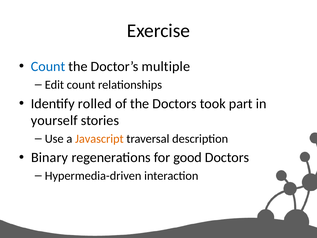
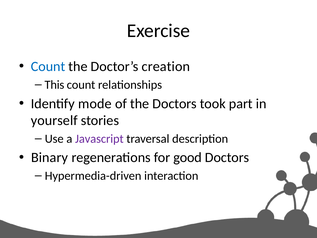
multiple: multiple -> creation (166, 67)
Edit: Edit -> This (54, 85)
rolled: rolled -> mode (95, 104)
Javascript colour: orange -> purple (99, 139)
